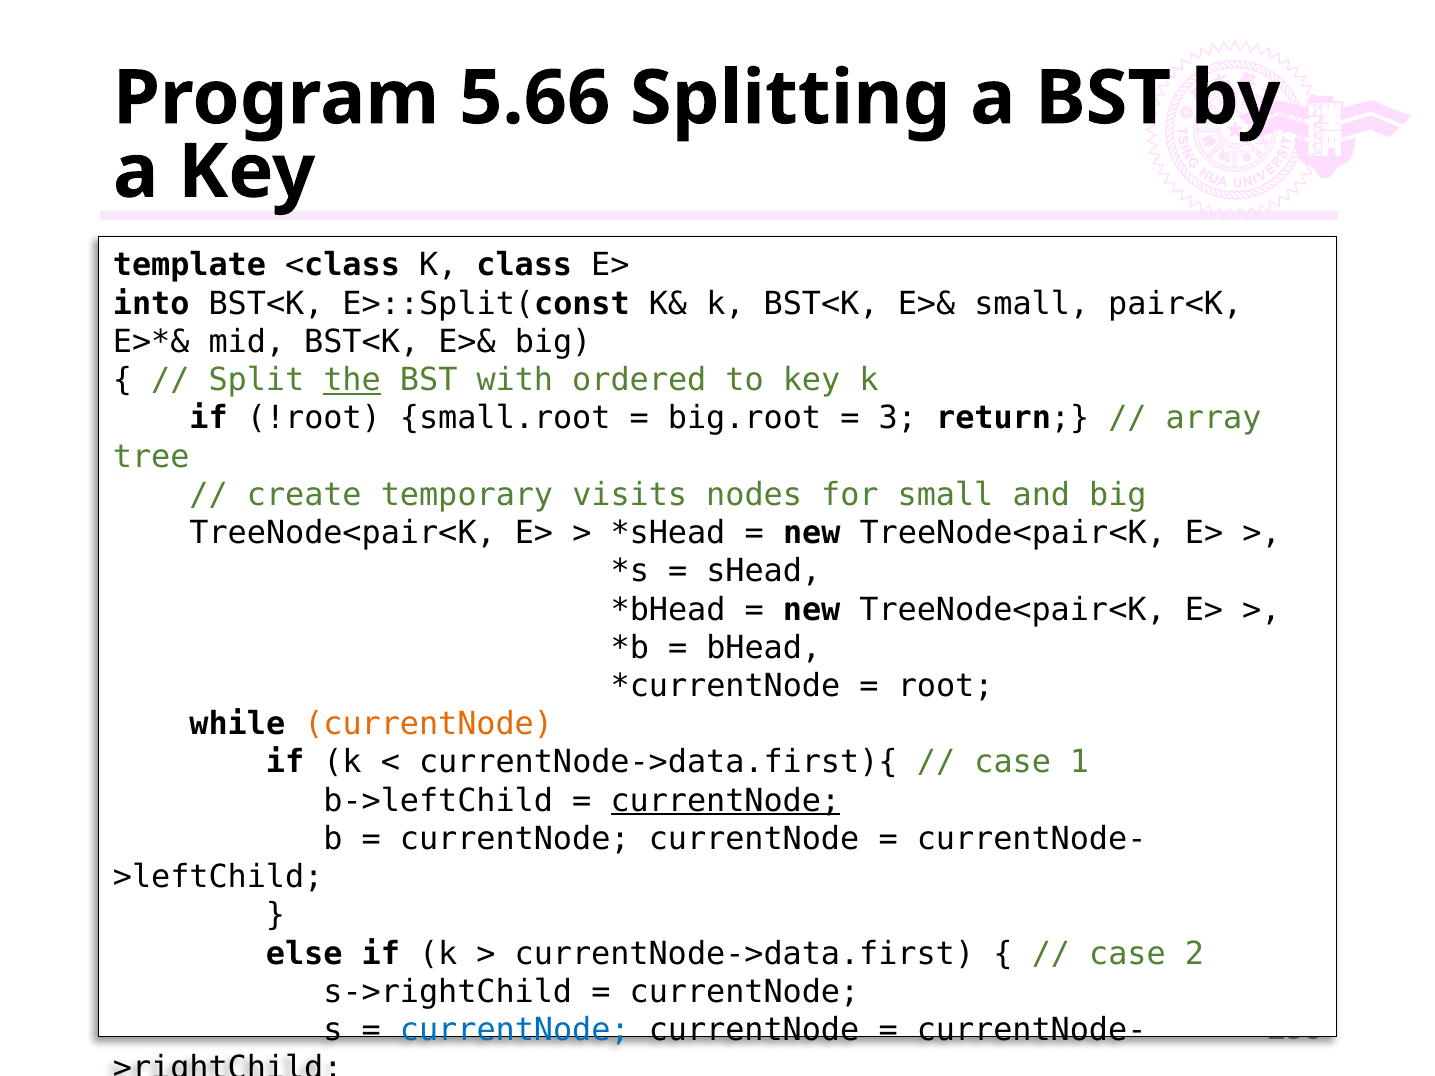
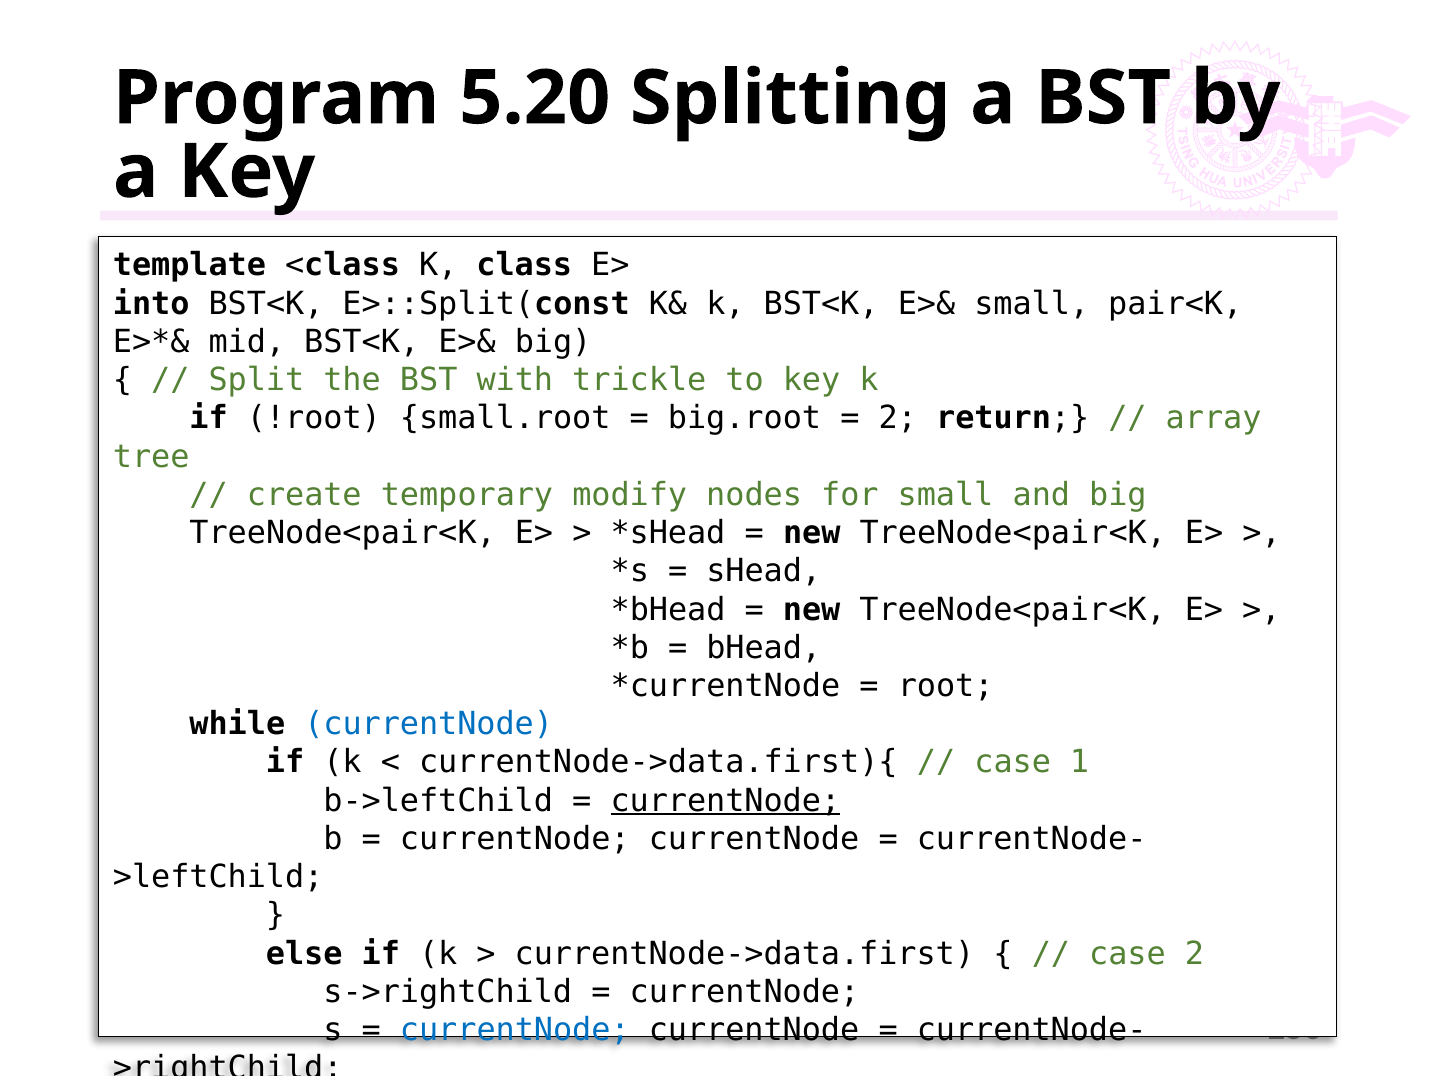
5.66: 5.66 -> 5.20 (535, 98)
the underline: present -> none (352, 380)
ordered: ordered -> trickle (639, 380)
3: 3 -> 2 (898, 418)
visits: visits -> modify (630, 495)
currentNode colour: orange -> blue (429, 724)
